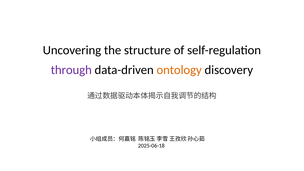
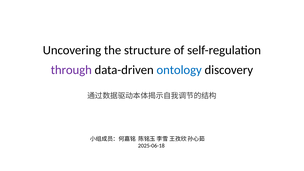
ontology colour: orange -> blue (179, 70)
